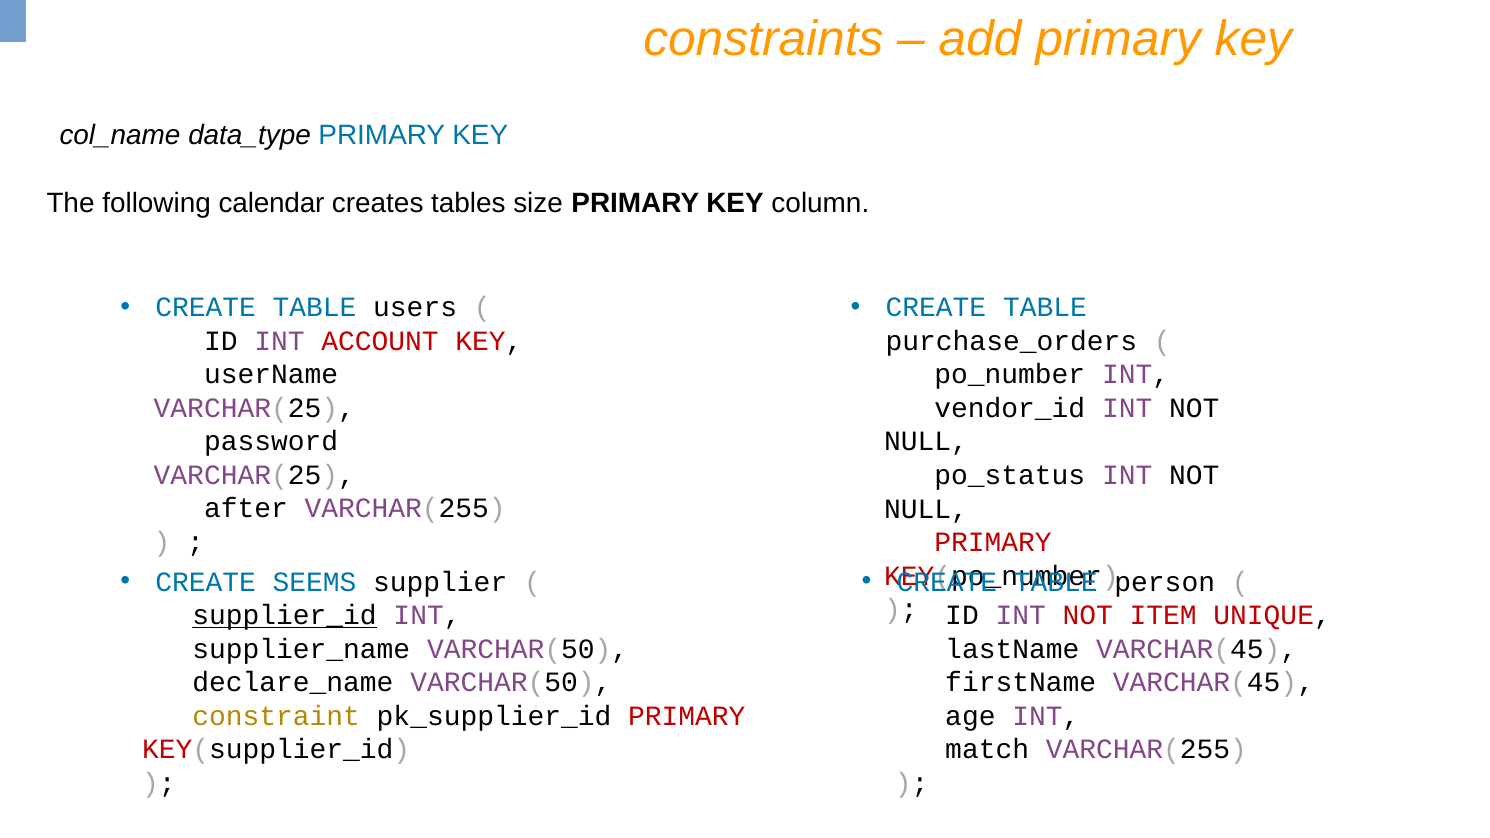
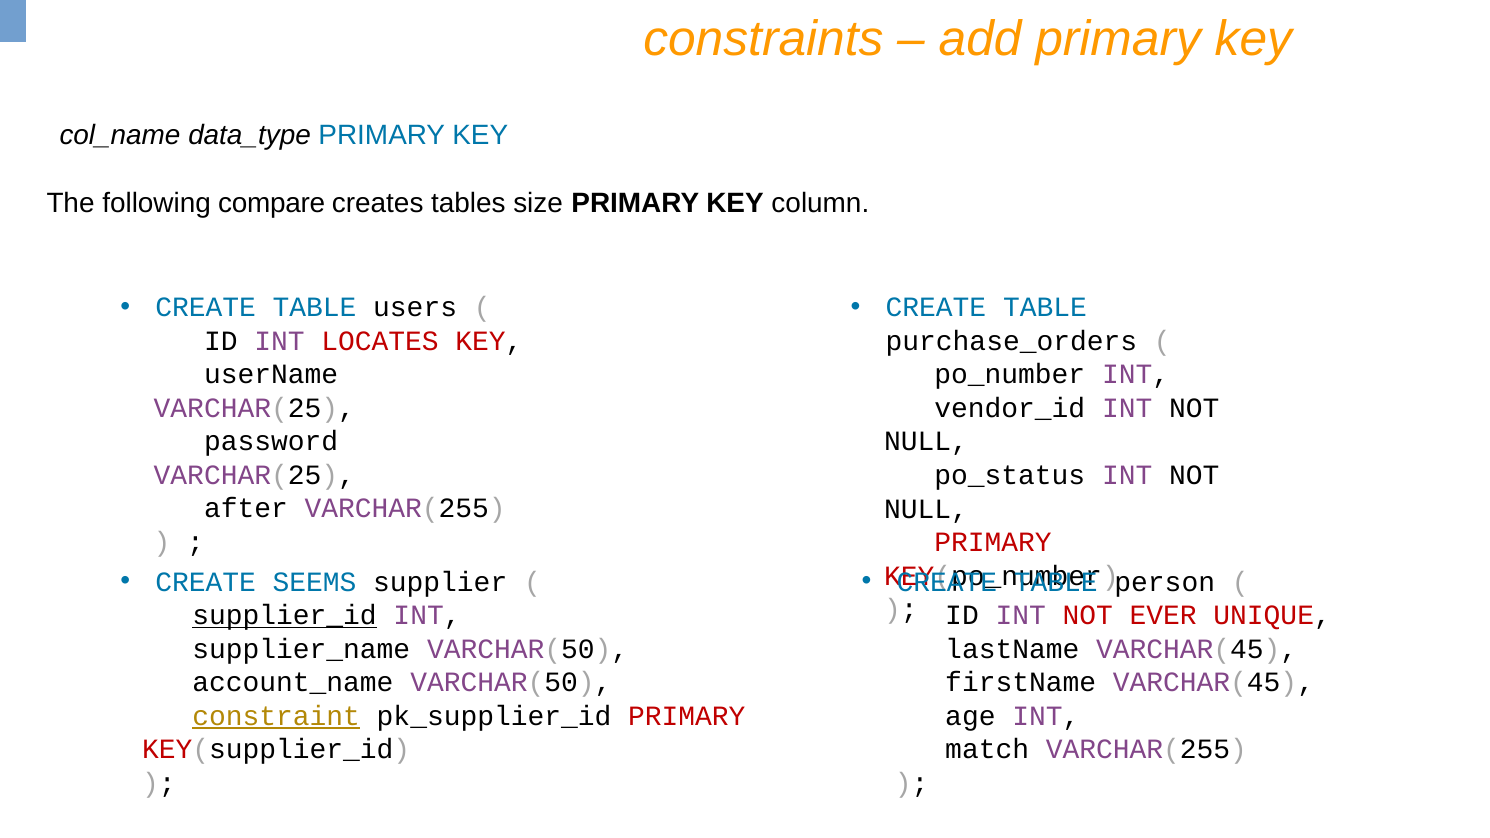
calendar: calendar -> compare (272, 204)
ACCOUNT: ACCOUNT -> LOCATES (380, 341)
ITEM: ITEM -> EVER (1163, 616)
declare_name: declare_name -> account_name (293, 683)
constraint underline: none -> present (276, 716)
